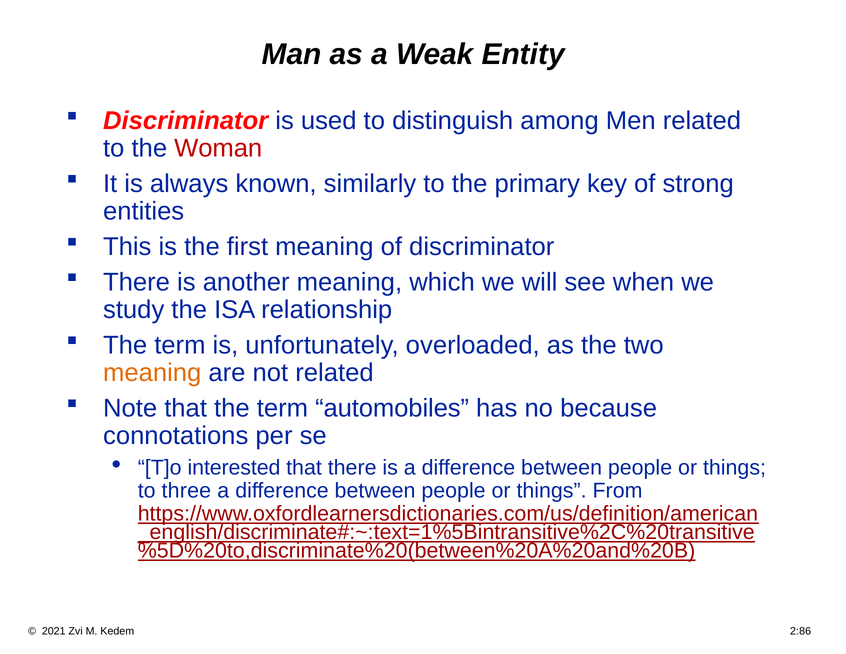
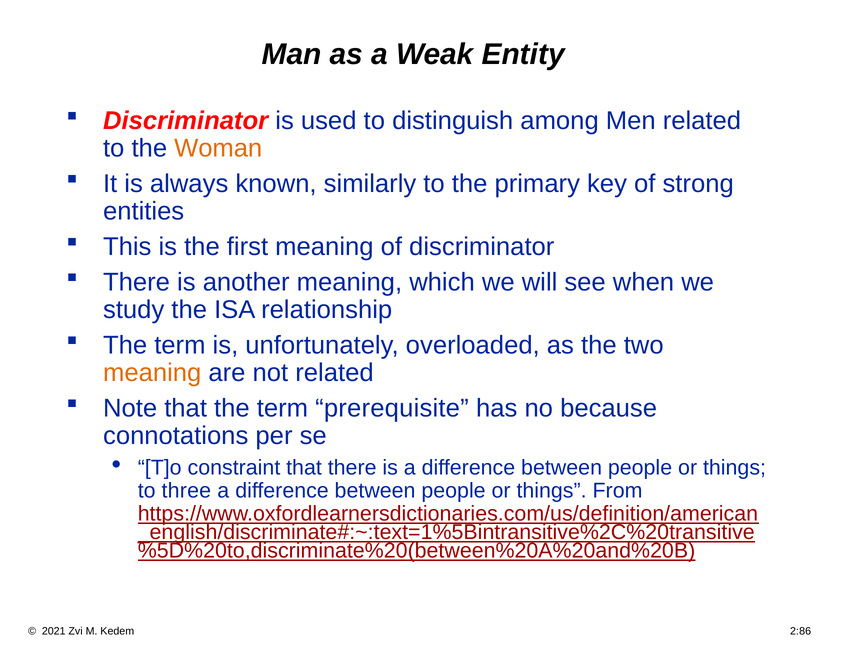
Woman colour: red -> orange (218, 148)
automobiles: automobiles -> prerequisite (392, 408)
interested: interested -> constraint (234, 468)
